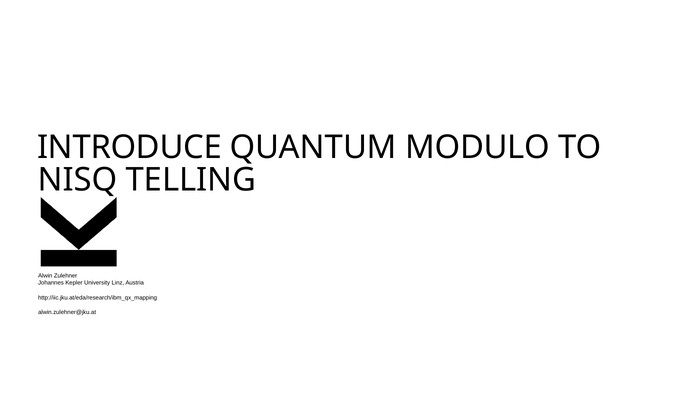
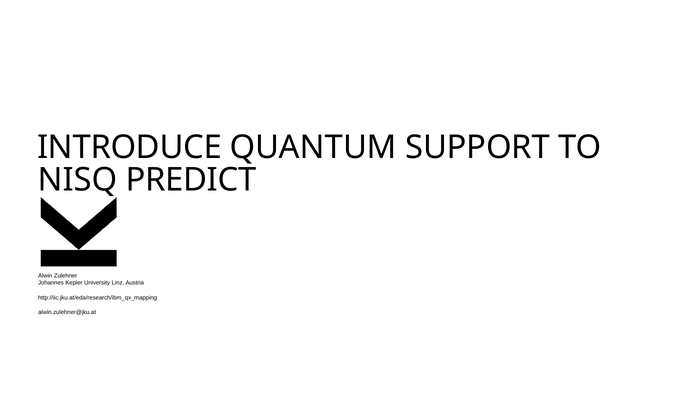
MODULO: MODULO -> SUPPORT (478, 147)
TELLING: TELLING -> PREDICT (191, 180)
